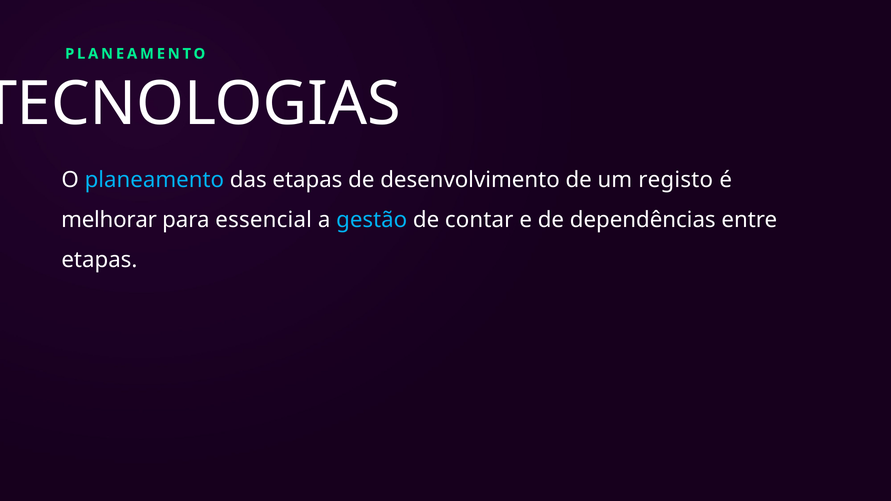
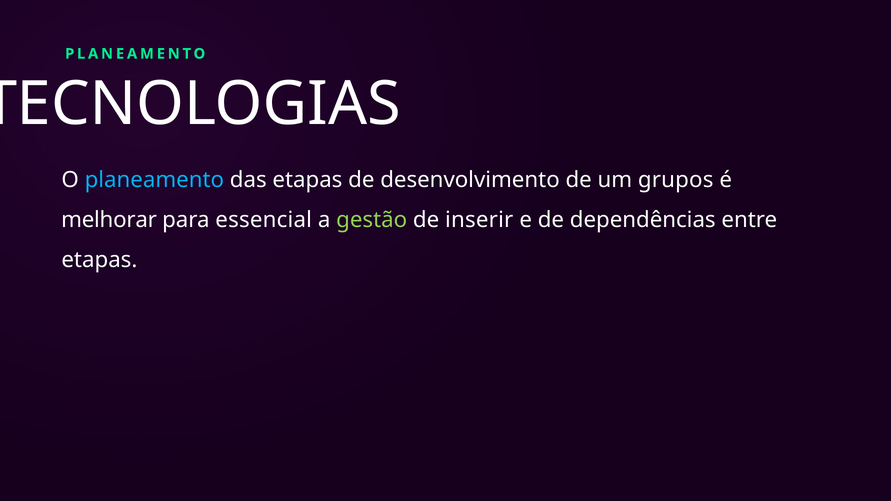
registo: registo -> grupos (676, 180)
gestão colour: light blue -> light green (372, 220)
contar: contar -> inserir (479, 220)
